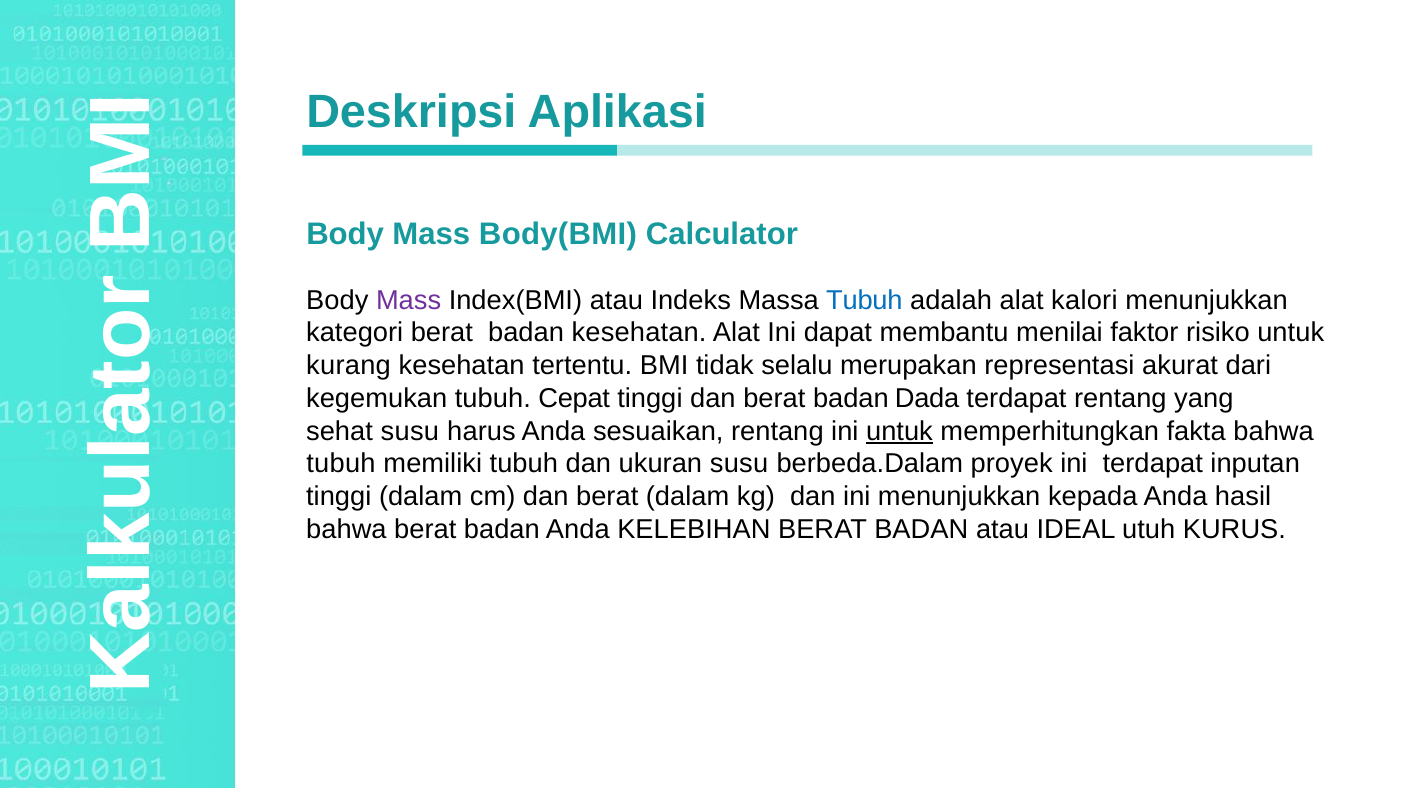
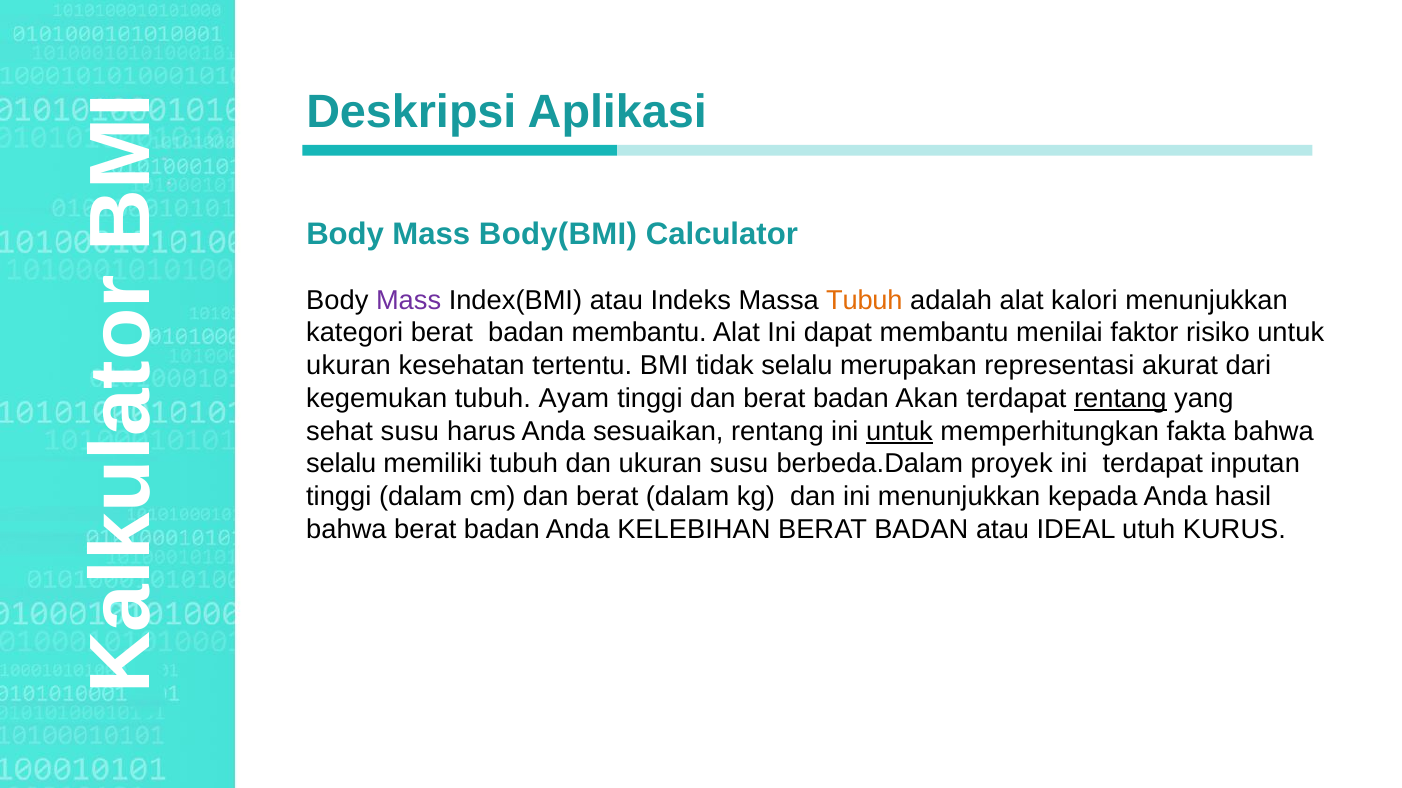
Tubuh colour: blue -> orange (864, 301)
badan kesehatan: kesehatan -> membantu (639, 333)
kurang: kurang -> ukuran (349, 366)
Cepat: Cepat -> Ayam (574, 399)
Dada: Dada -> Akan (927, 399)
rentang underline: none -> present (1120, 399)
tubuh: tubuh -> selalu (341, 464)
